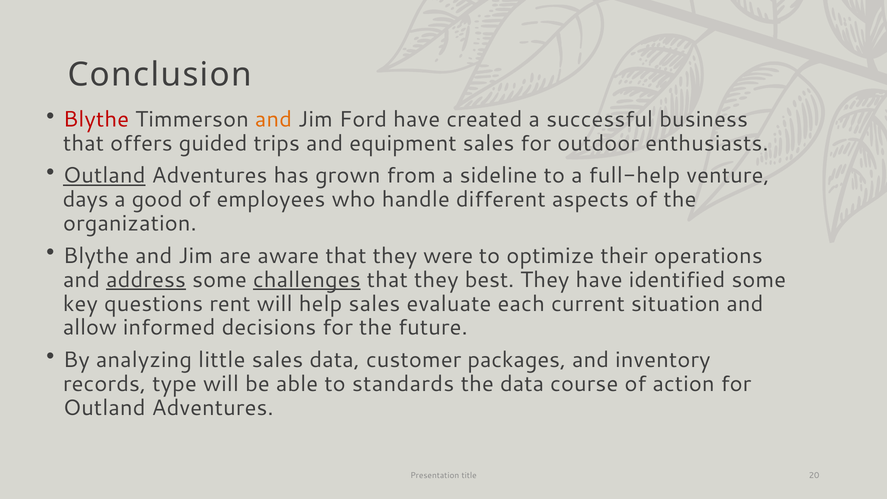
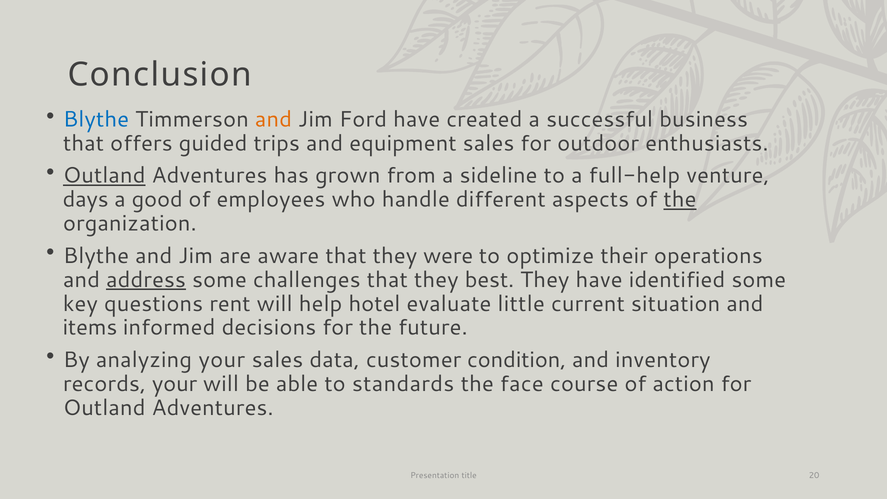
Blythe colour: red -> blue (96, 119)
the underline: none -> present (680, 200)
challenges underline: present -> none (307, 280)
help sales: sales -> hotel (374, 304)
each: each -> little (521, 304)
allow: allow -> items (90, 328)
analyzing little: little -> your (222, 360)
packages: packages -> condition (517, 360)
records type: type -> your (175, 384)
the data: data -> face (522, 384)
